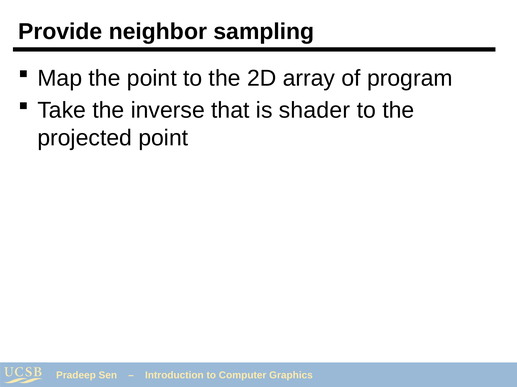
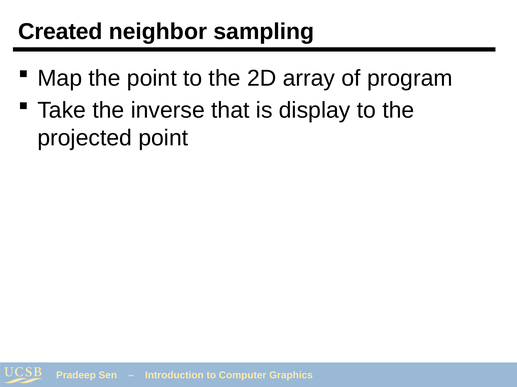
Provide: Provide -> Created (60, 32)
shader: shader -> display (315, 110)
